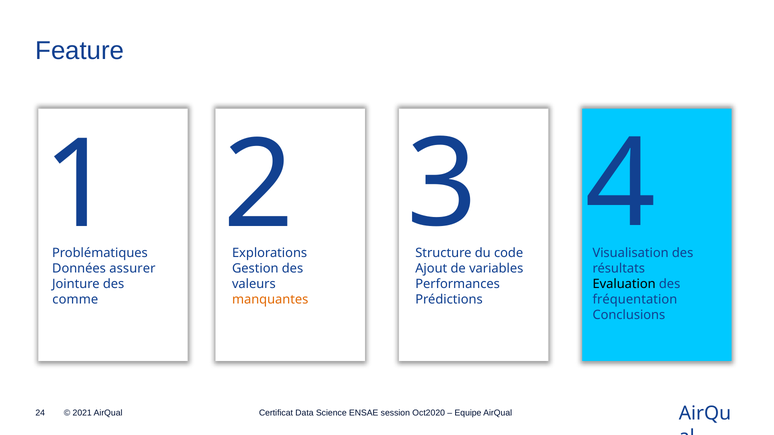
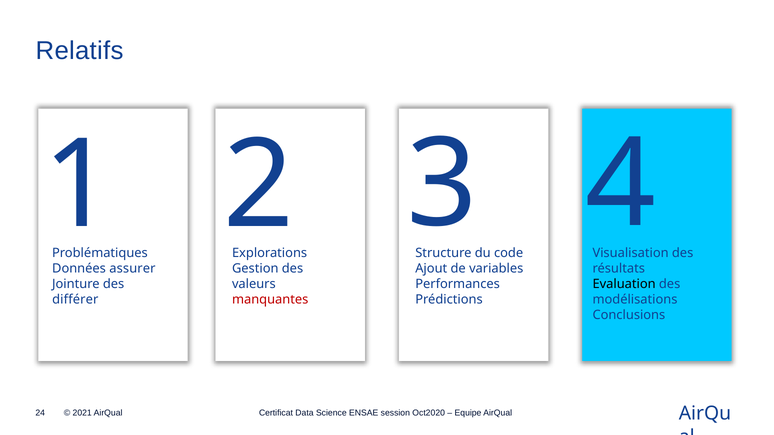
Feature: Feature -> Relatifs (80, 51)
comme: comme -> différer (75, 300)
manquantes colour: orange -> red (270, 300)
fréquentation: fréquentation -> modélisations (635, 300)
